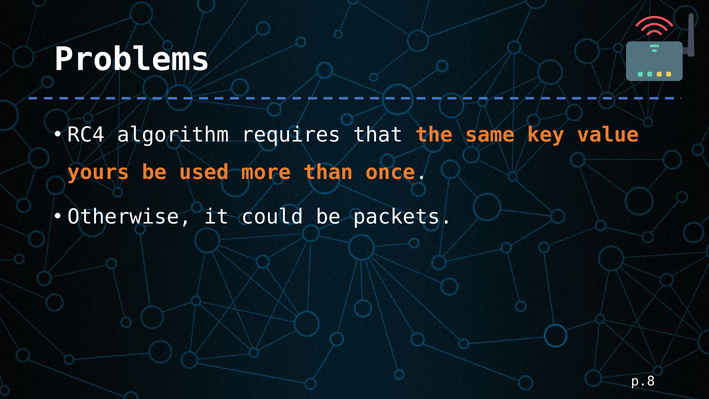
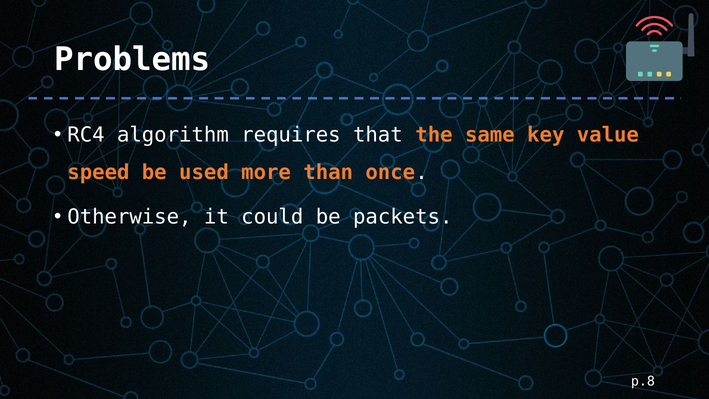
yours: yours -> speed (98, 172)
